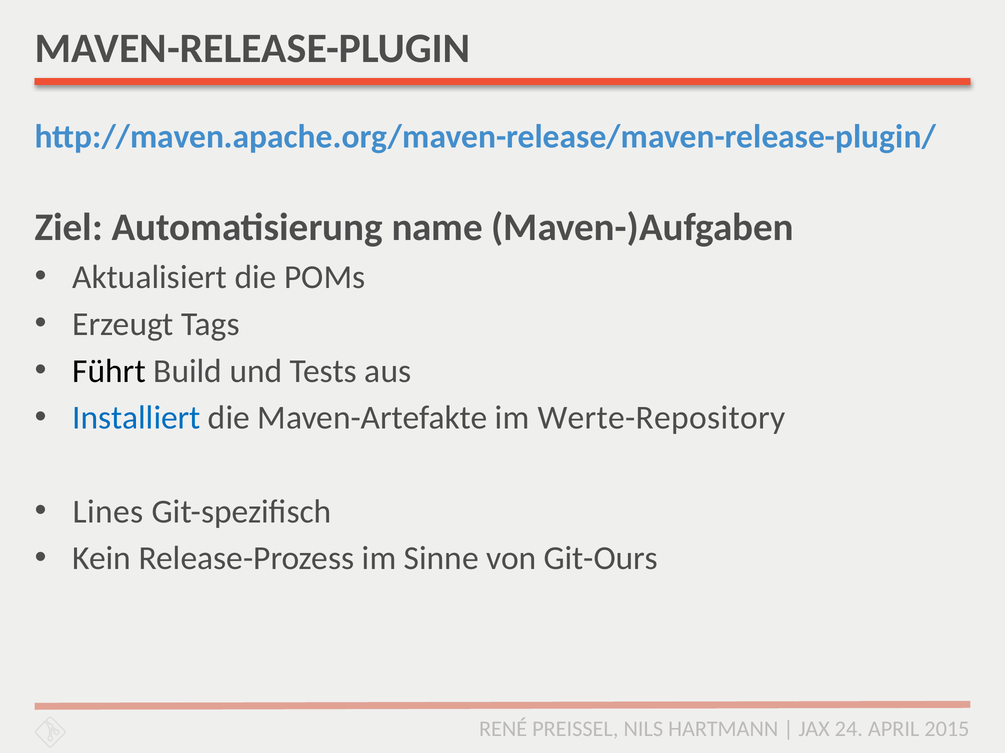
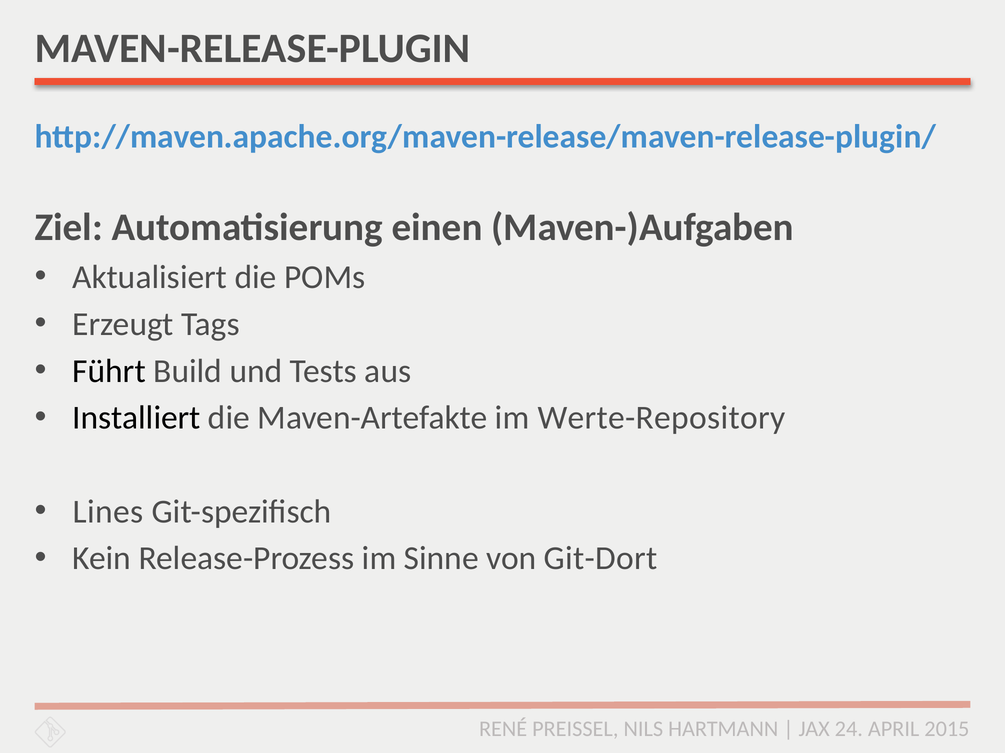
name: name -> einen (437, 228)
Installiert colour: blue -> black (136, 418)
Git-Ours: Git-Ours -> Git-Dort (601, 559)
